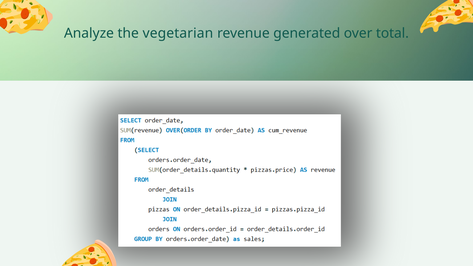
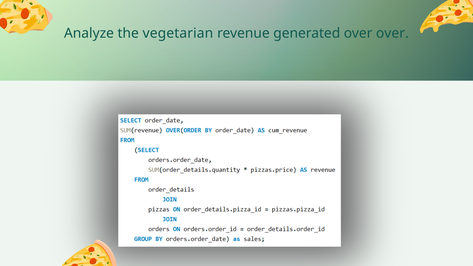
over total: total -> over (392, 33)
